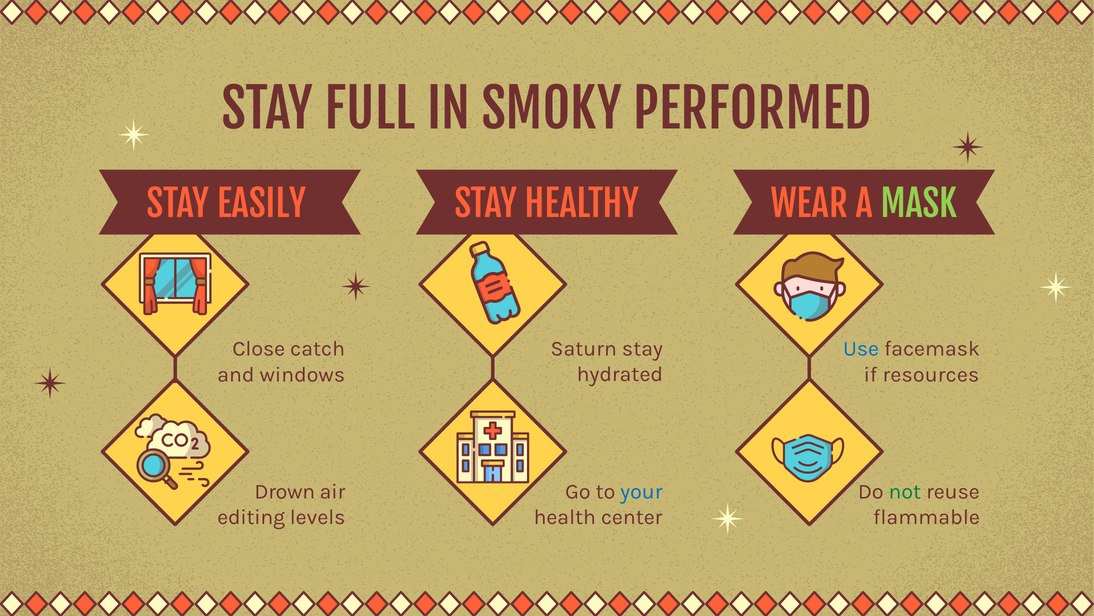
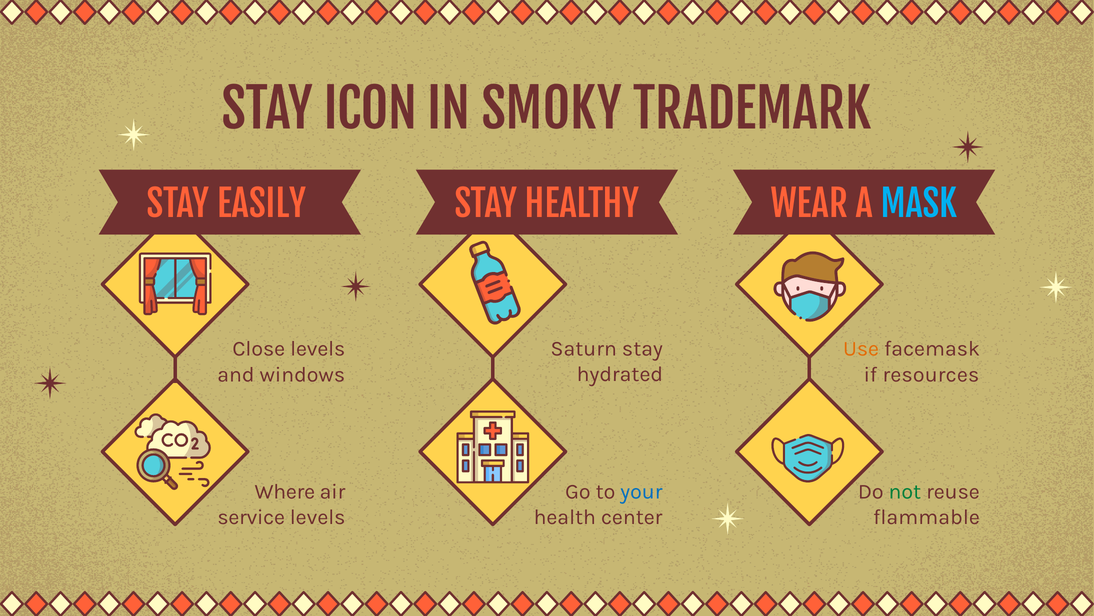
FULL: FULL -> ICON (370, 111)
PERFORMED: PERFORMED -> TRADEMARK (752, 111)
MASK colour: light green -> light blue (919, 205)
Close catch: catch -> levels (318, 349)
Use colour: blue -> orange (861, 349)
Drown: Drown -> Where (285, 491)
editing: editing -> service (251, 517)
